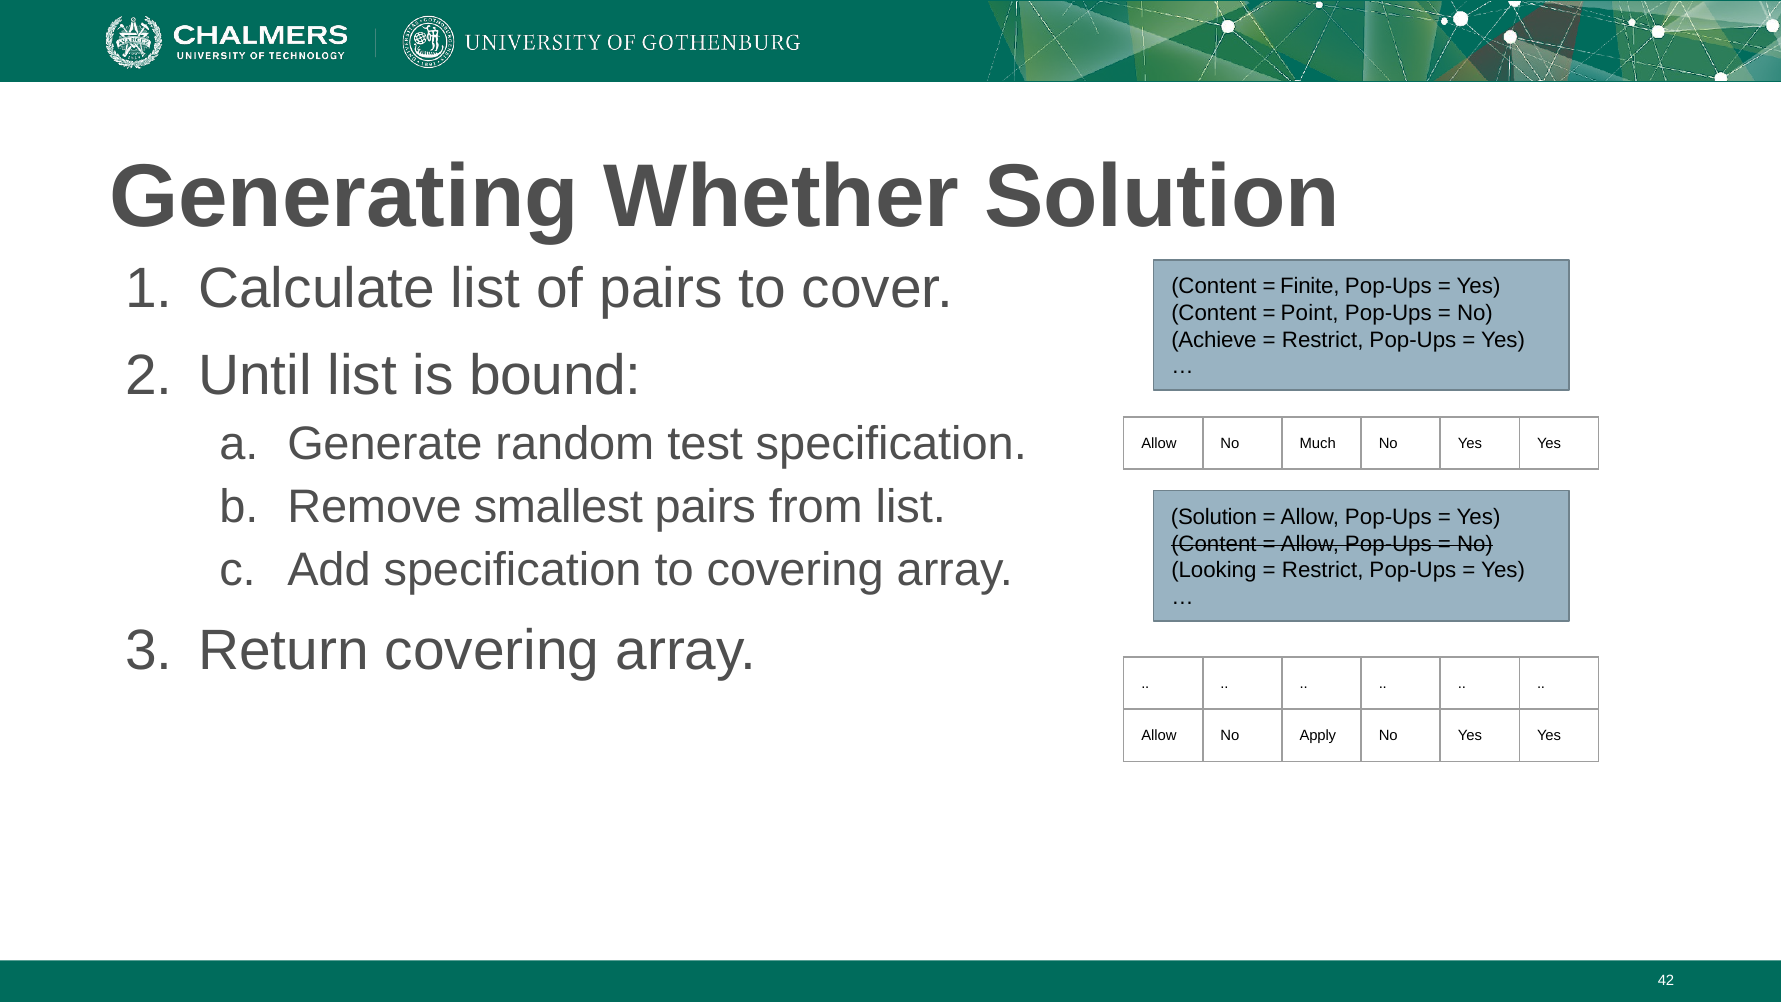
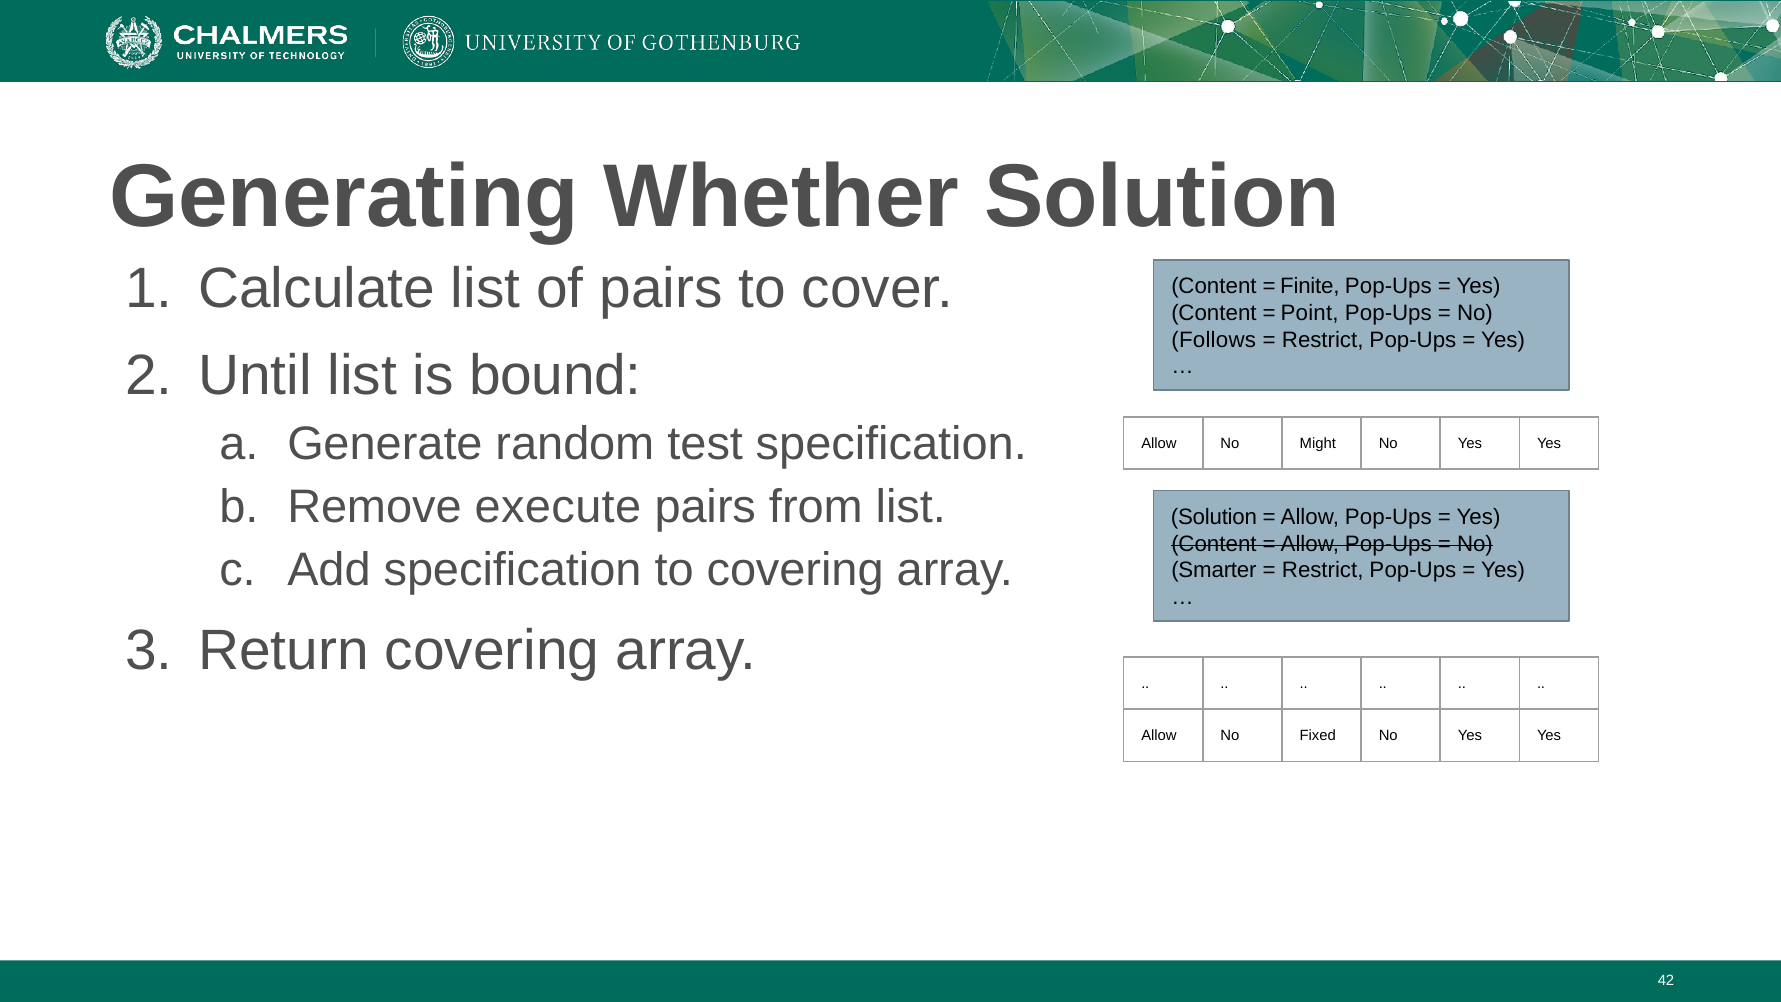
Achieve: Achieve -> Follows (1214, 340)
Much: Much -> Might (1318, 443)
smallest: smallest -> execute (558, 507)
Looking: Looking -> Smarter (1214, 570)
Apply: Apply -> Fixed (1318, 735)
